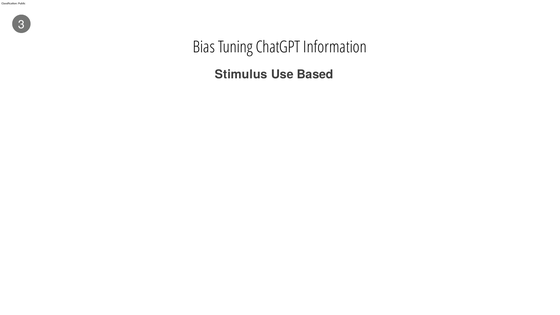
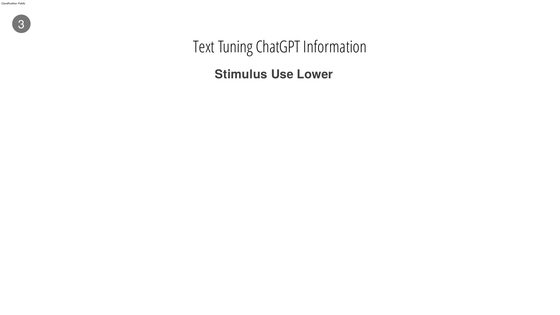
Bias: Bias -> Text (204, 47)
Based: Based -> Lower (315, 74)
